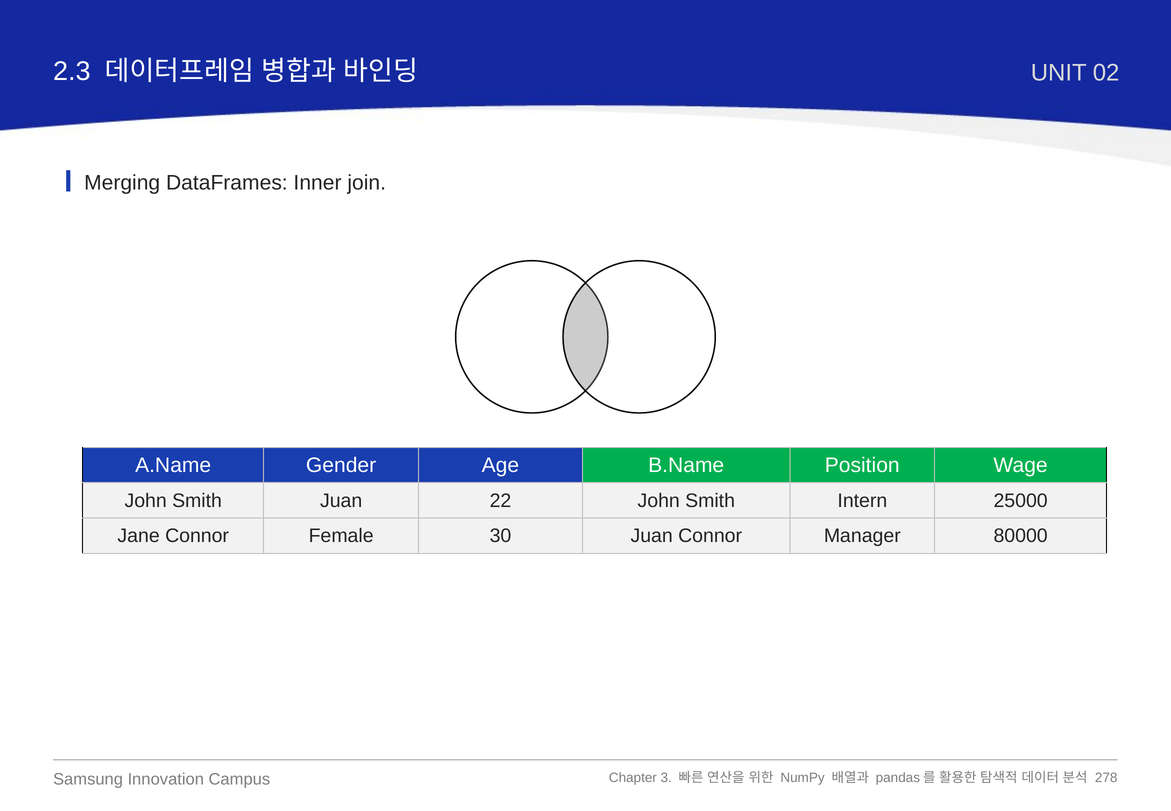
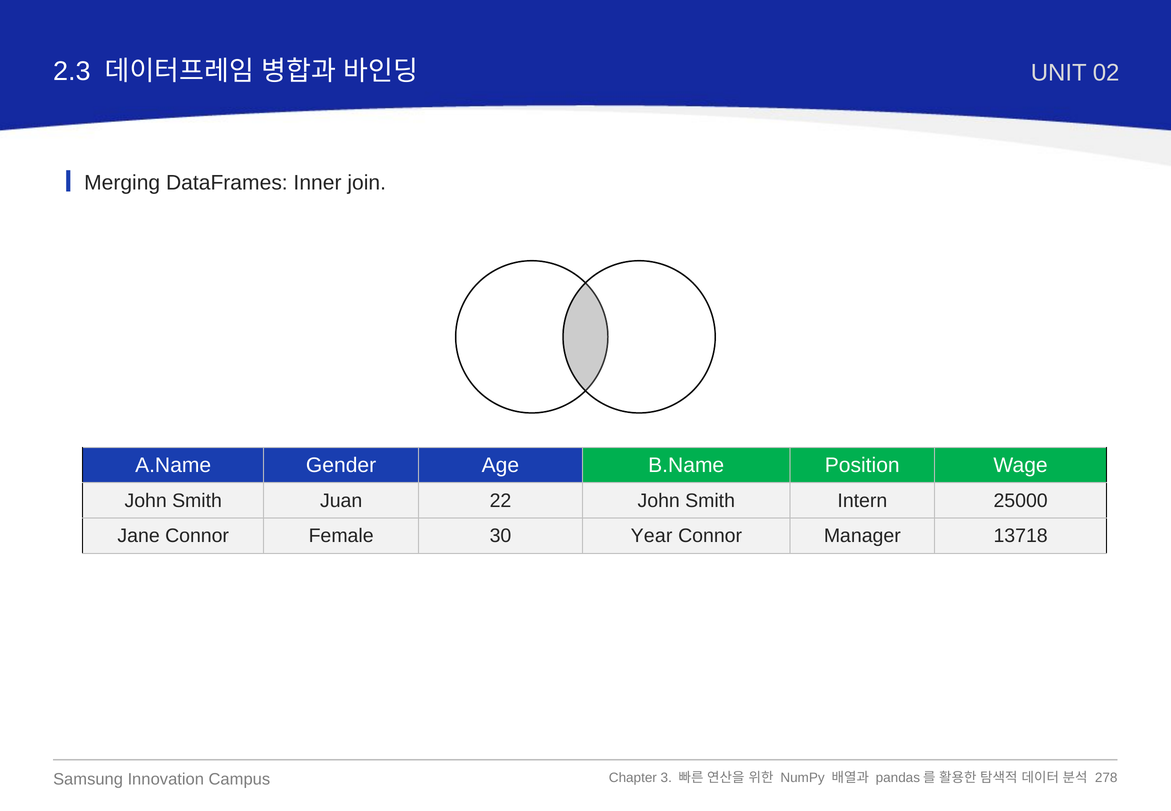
30 Juan: Juan -> Year (652, 536)
80000: 80000 -> 13718 (1021, 536)
